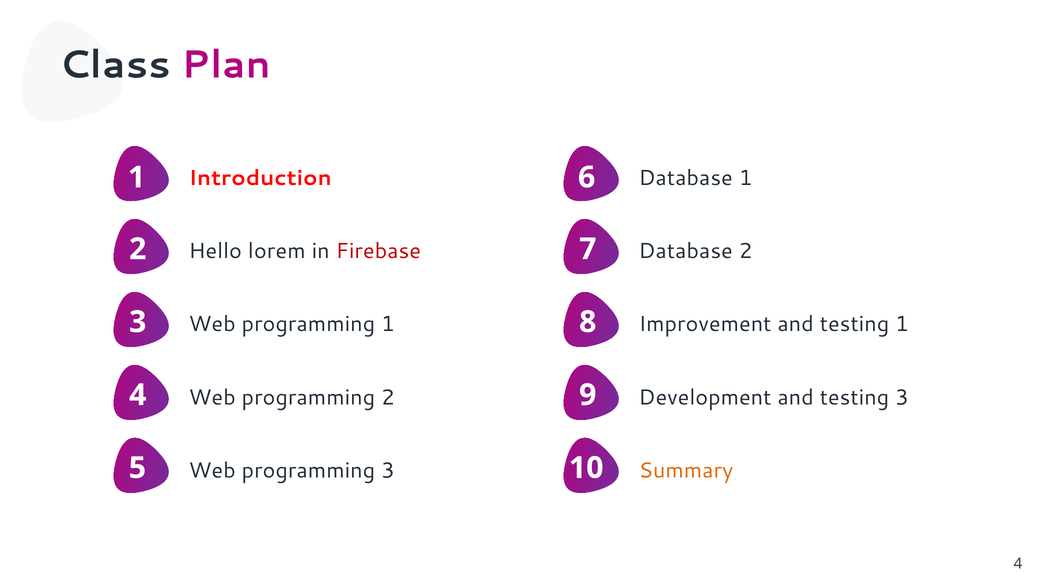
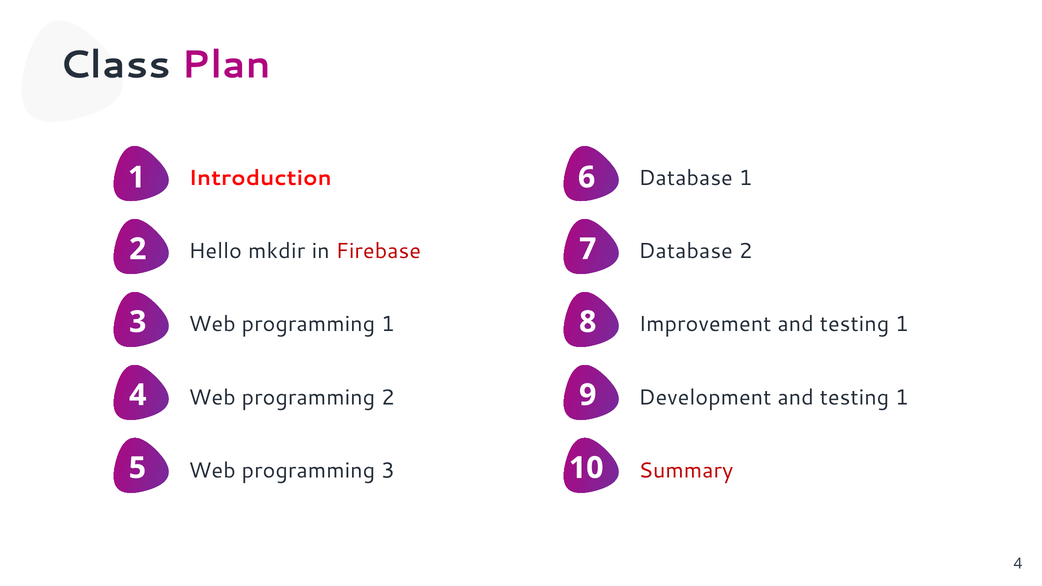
lorem: lorem -> mkdir (277, 251)
3: 3 -> 1 (902, 397)
Summary colour: orange -> red (686, 471)
